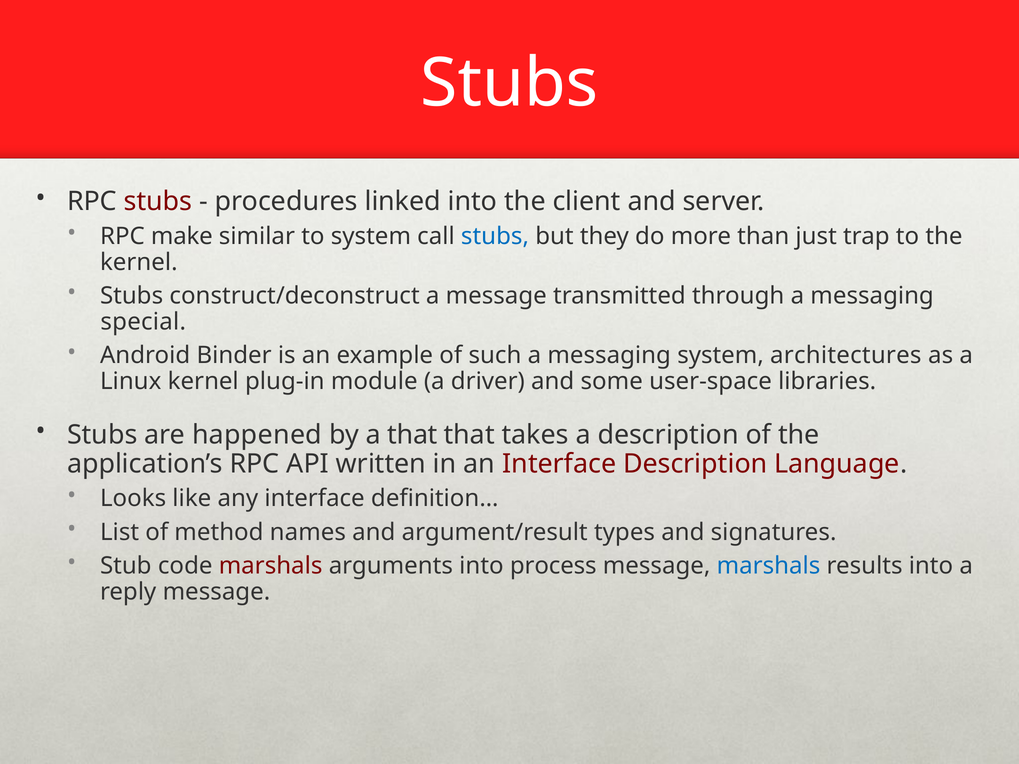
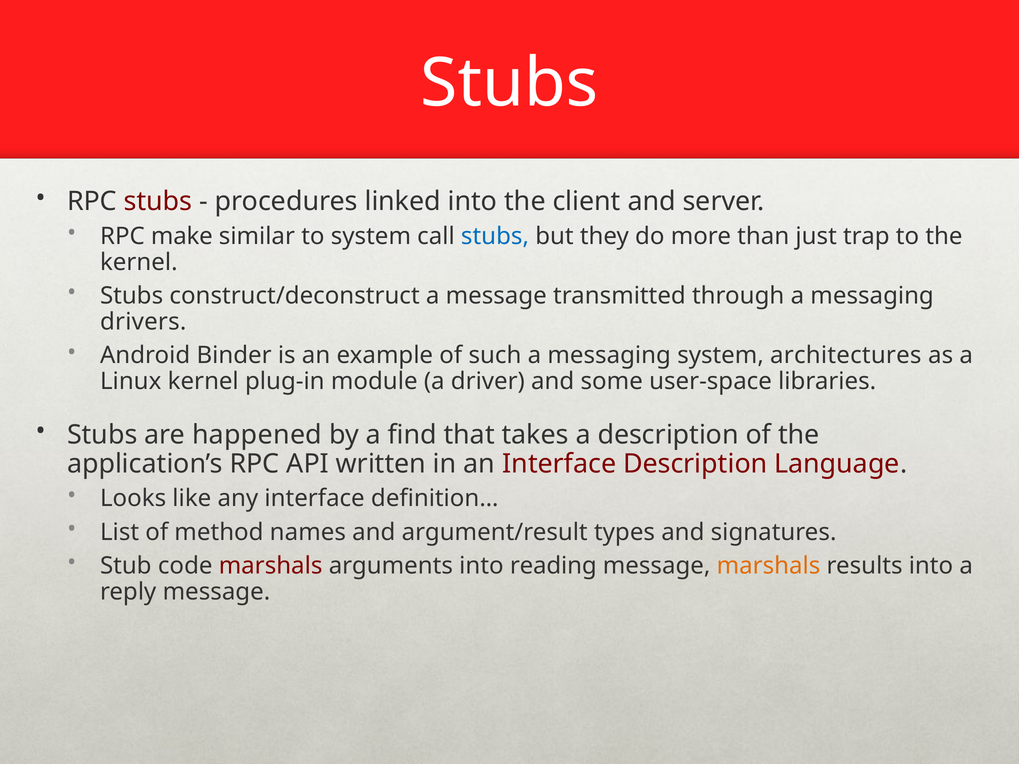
special: special -> drivers (143, 322)
a that: that -> find (412, 435)
process: process -> reading (553, 566)
marshals colour: blue -> orange (768, 566)
